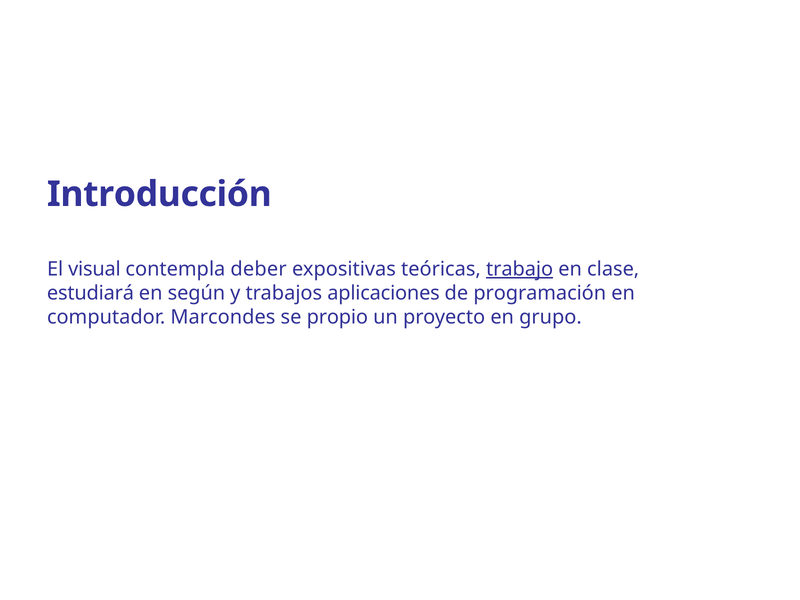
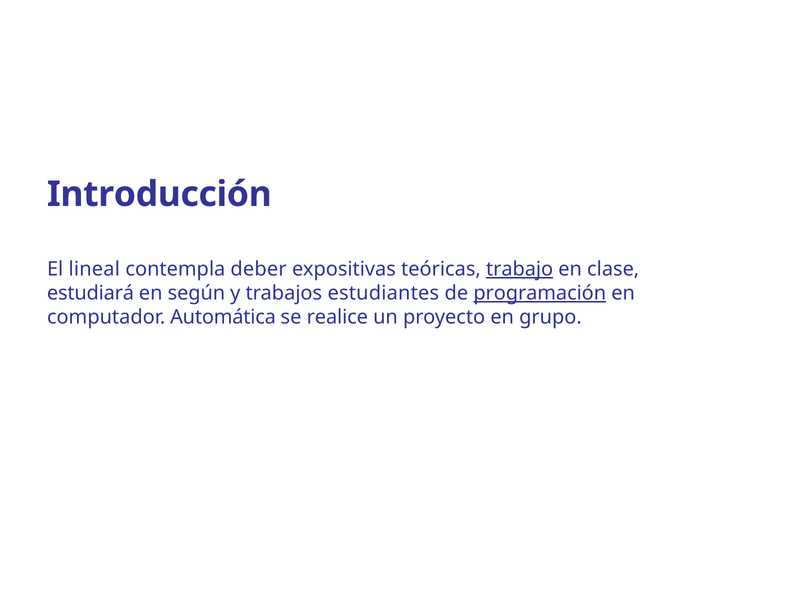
visual: visual -> lineal (94, 269)
aplicaciones: aplicaciones -> estudiantes (383, 293)
programación underline: none -> present (540, 293)
Marcondes: Marcondes -> Automática (223, 317)
propio: propio -> realice (337, 317)
